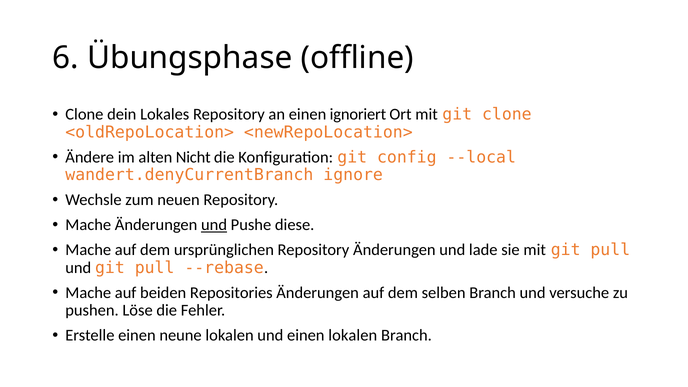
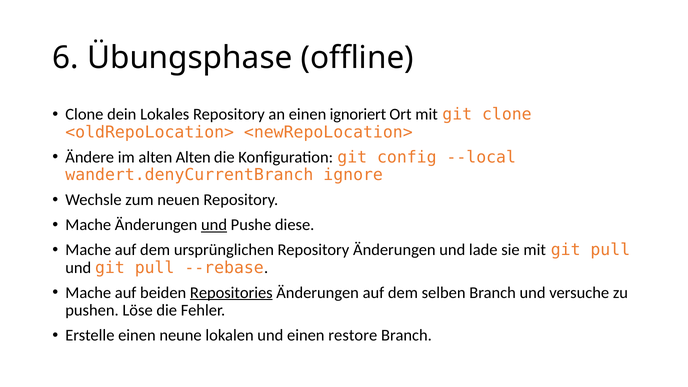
alten Nicht: Nicht -> Alten (193, 157)
Repositories underline: none -> present (231, 293)
einen lokalen: lokalen -> restore (353, 335)
